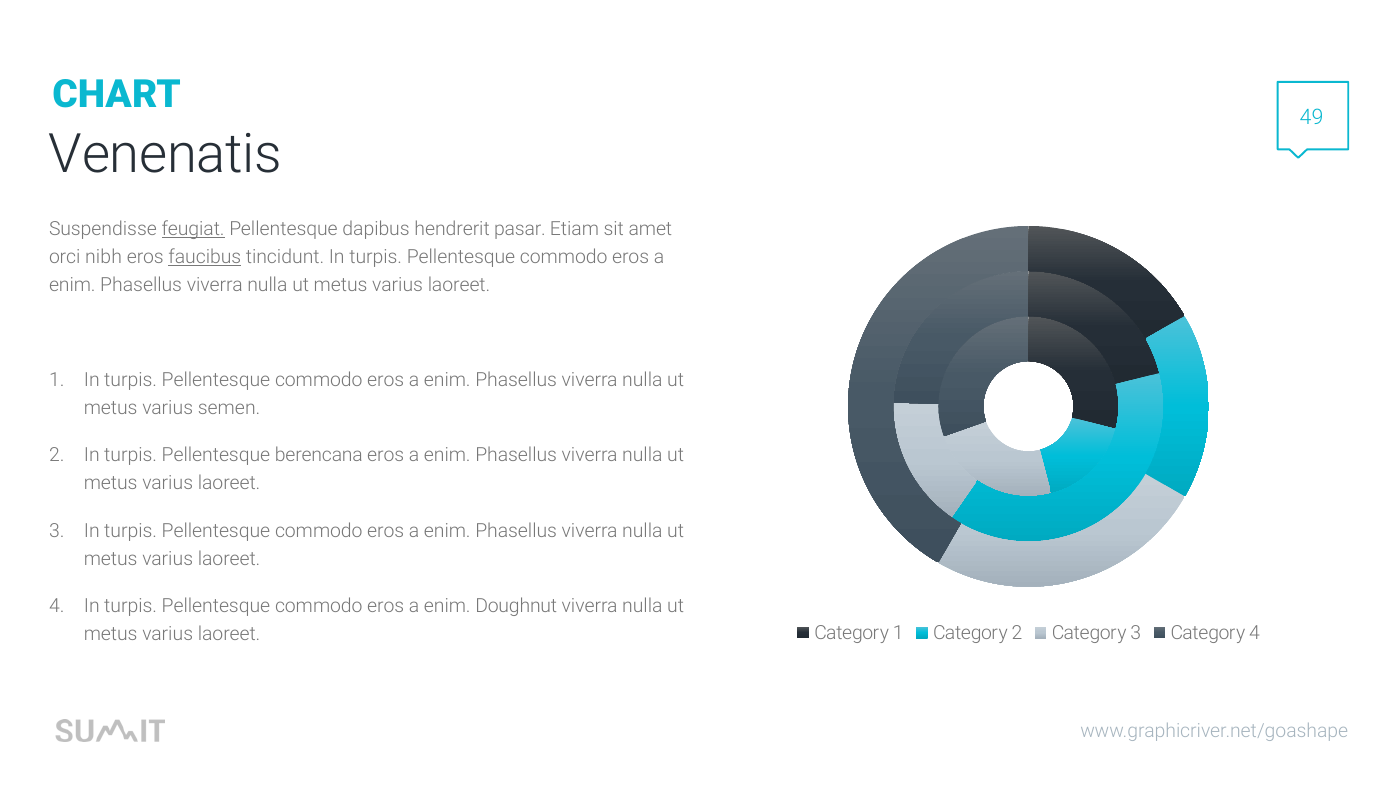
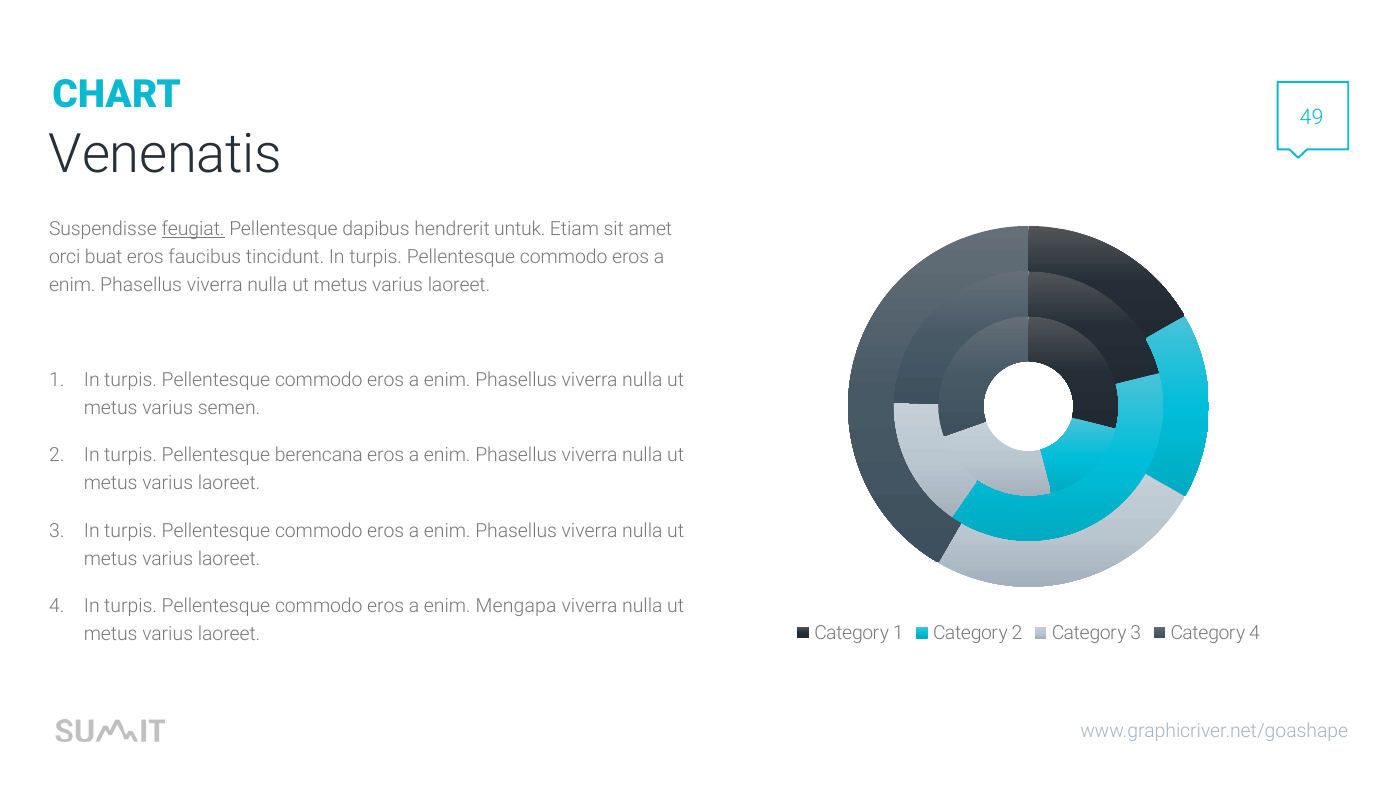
pasar: pasar -> untuk (520, 229)
nibh: nibh -> buat (104, 257)
faucibus underline: present -> none (205, 257)
Doughnut: Doughnut -> Mengapa (516, 606)
